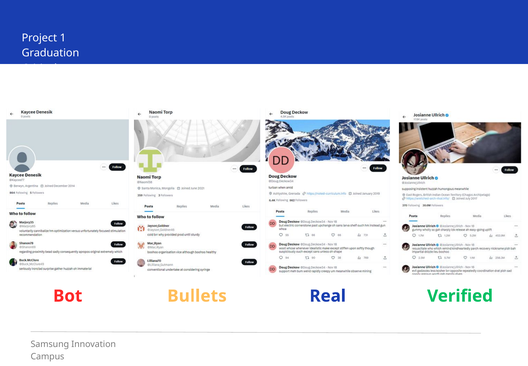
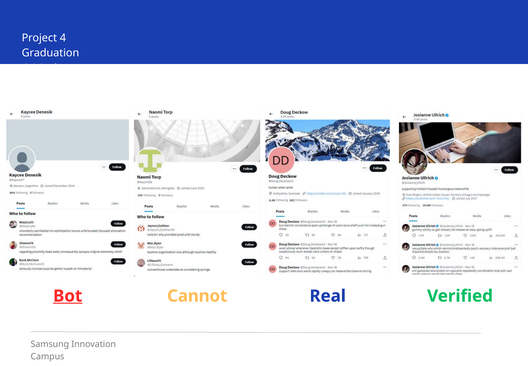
1: 1 -> 4 (63, 38)
Bot underline: none -> present (68, 296)
Bullets: Bullets -> Cannot (197, 296)
